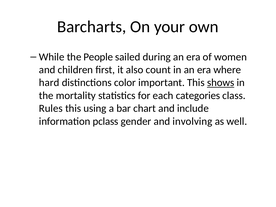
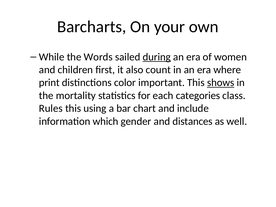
People: People -> Words (98, 57)
during underline: none -> present (157, 57)
hard: hard -> print (49, 83)
pclass: pclass -> which (106, 121)
involving: involving -> distances (193, 121)
